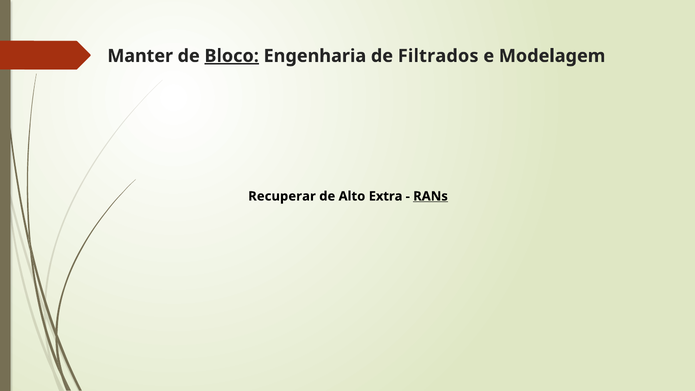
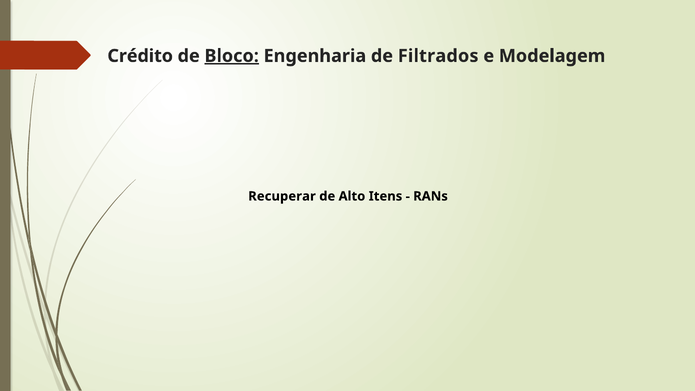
Manter: Manter -> Crédito (140, 56)
Extra: Extra -> Itens (385, 196)
RANs underline: present -> none (430, 196)
